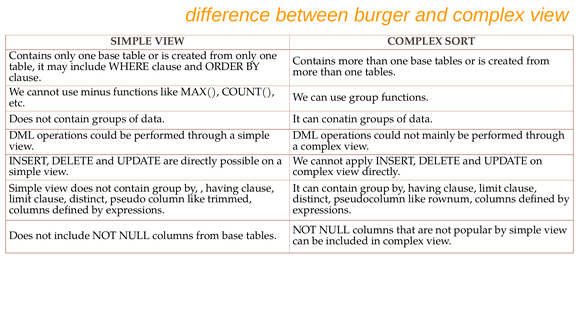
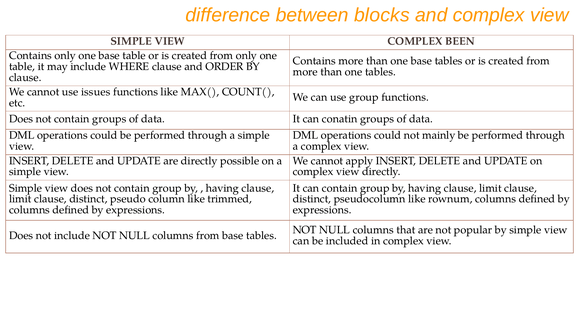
burger: burger -> blocks (382, 15)
SORT: SORT -> BEEN (460, 41)
minus: minus -> issues (96, 92)
